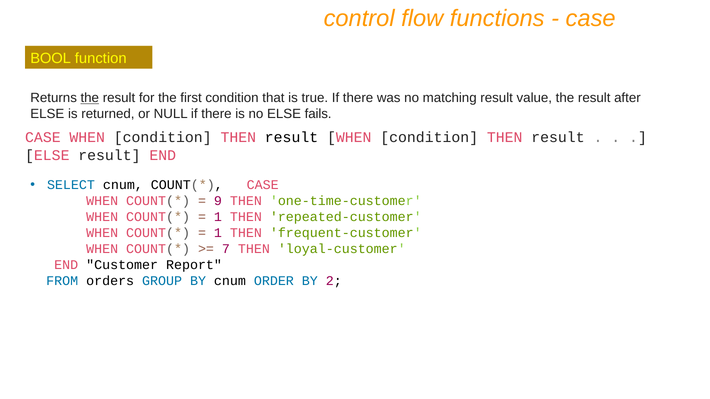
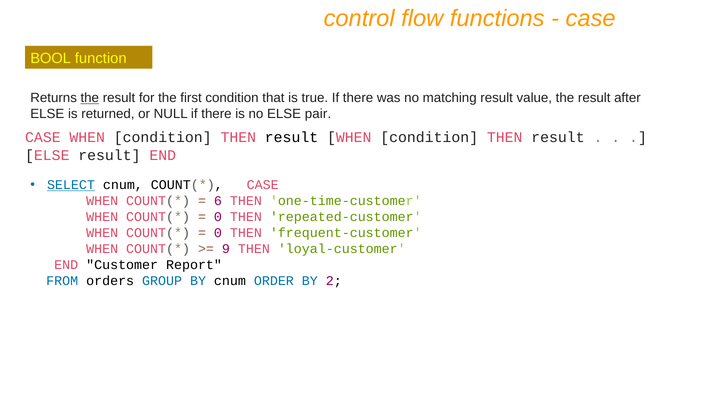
fails: fails -> pair (318, 114)
SELECT underline: none -> present (71, 185)
9: 9 -> 6 (218, 201)
1: 1 -> 0 (218, 217)
1: 1 -> 0 (218, 233)
7: 7 -> 9 (226, 249)
